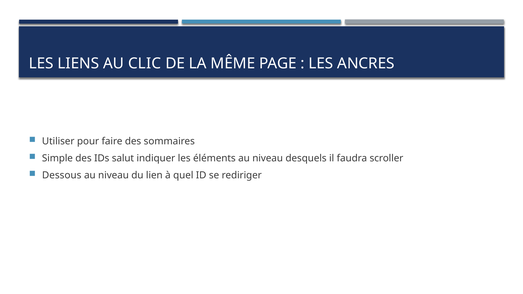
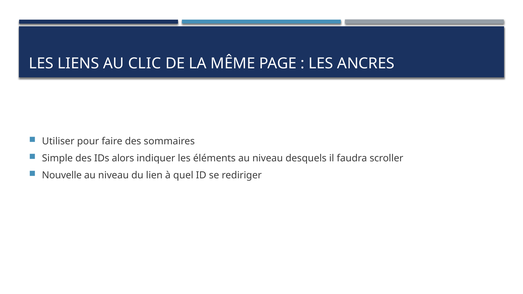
salut: salut -> alors (123, 158)
Dessous: Dessous -> Nouvelle (62, 175)
